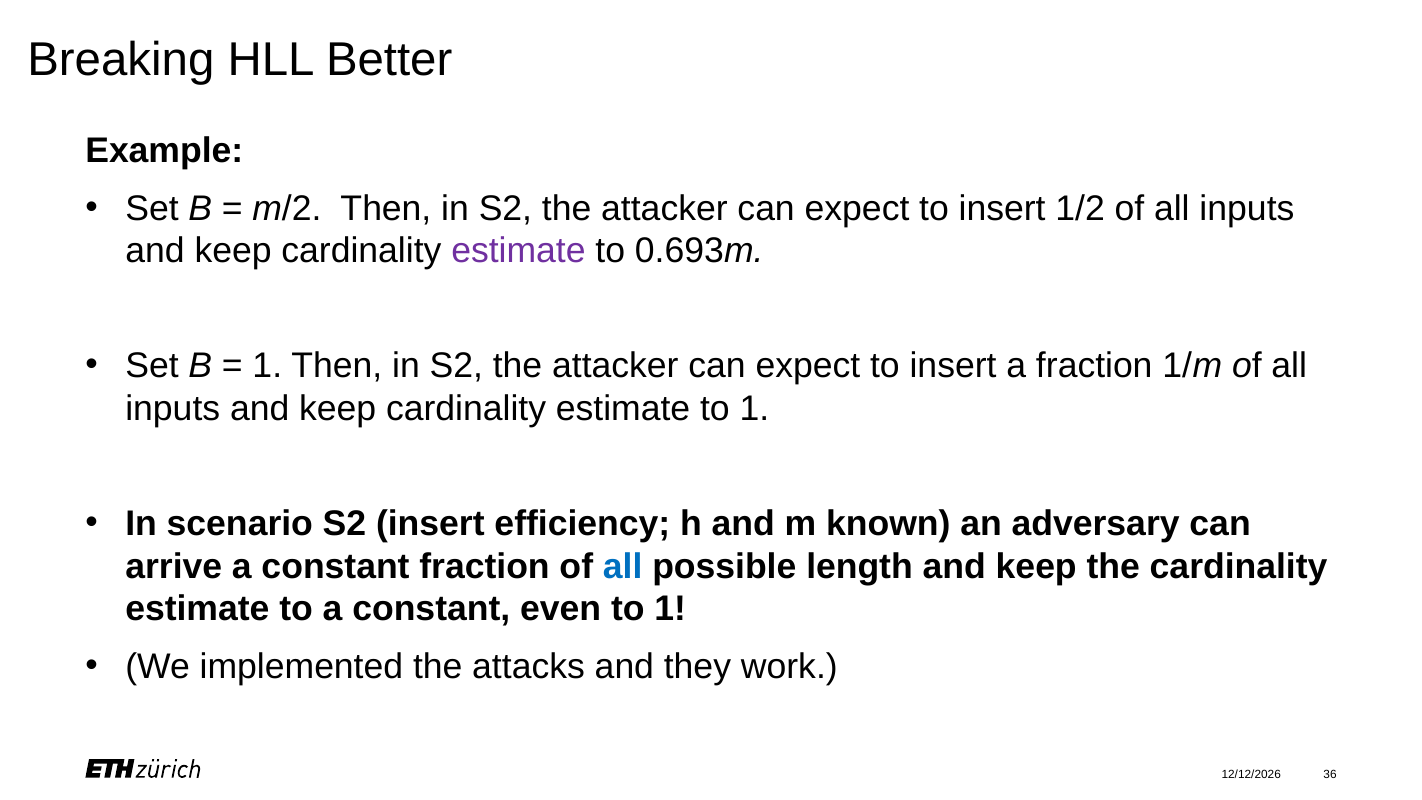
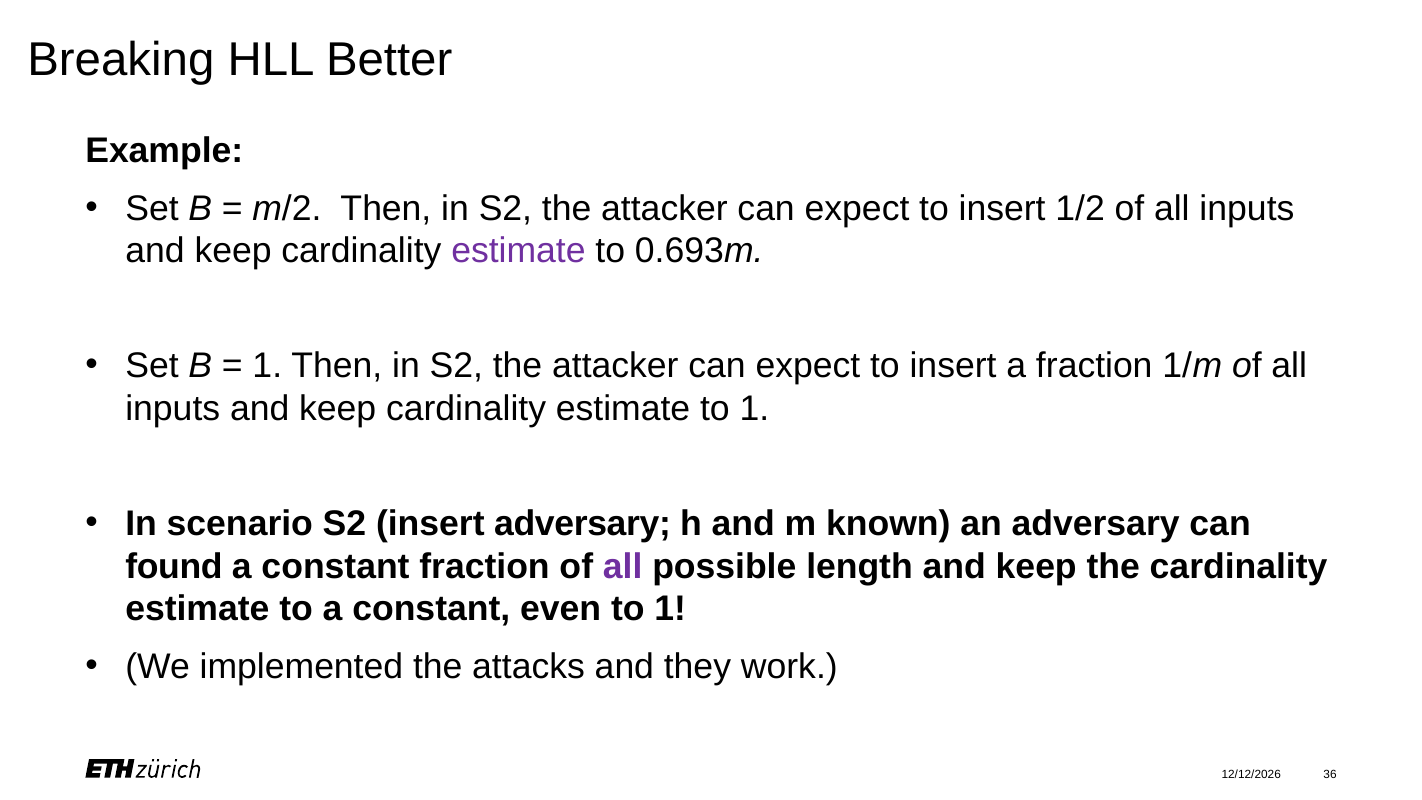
insert efficiency: efficiency -> adversary (583, 524)
arrive: arrive -> found (174, 566)
all colour: blue -> purple (623, 566)
